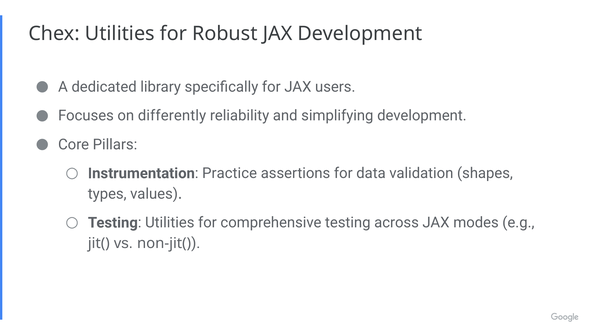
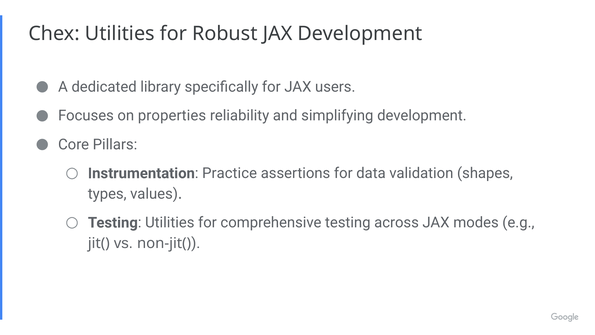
differently: differently -> properties (172, 116)
